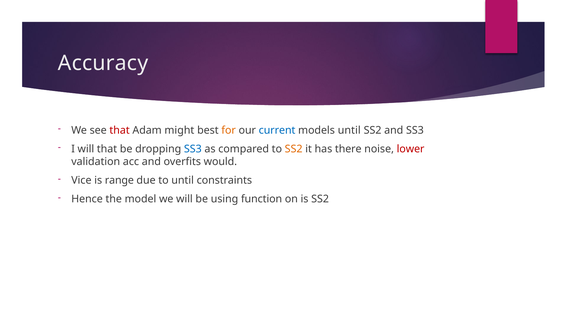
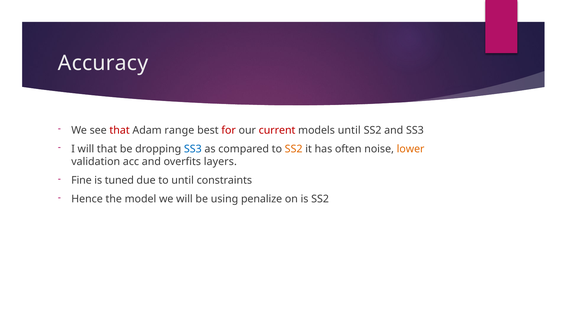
might: might -> range (179, 130)
for colour: orange -> red (229, 130)
current colour: blue -> red (277, 130)
there: there -> often (348, 149)
lower colour: red -> orange (411, 149)
would: would -> layers (220, 162)
Vice: Vice -> Fine (81, 180)
range: range -> tuned (119, 180)
function: function -> penalize (262, 199)
